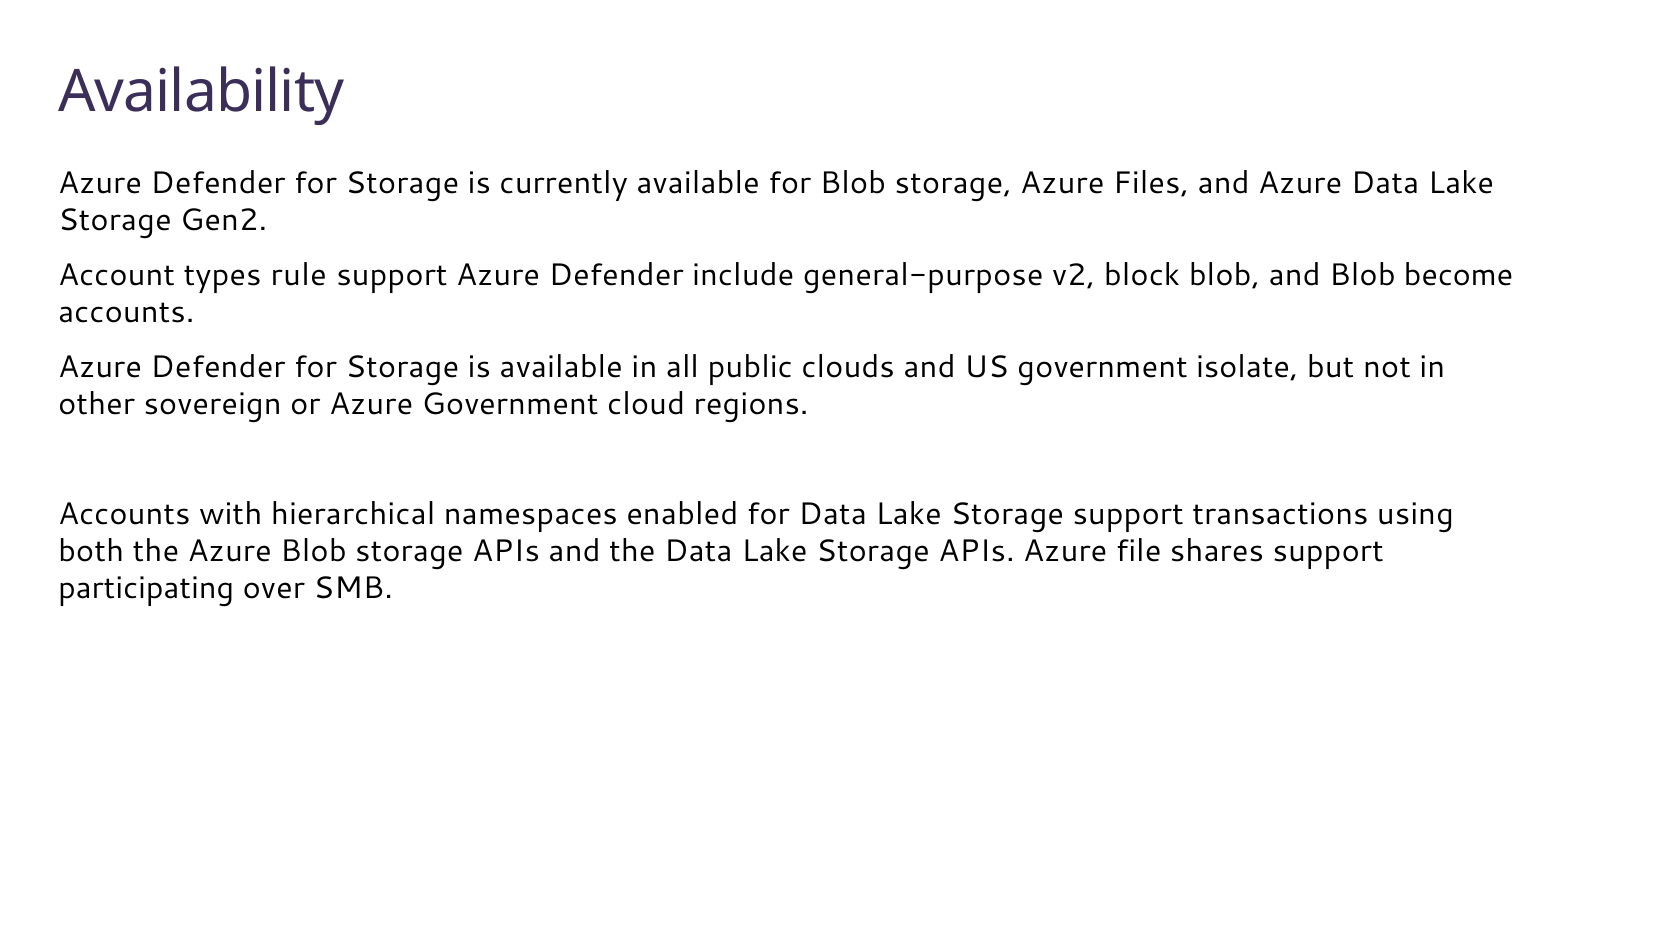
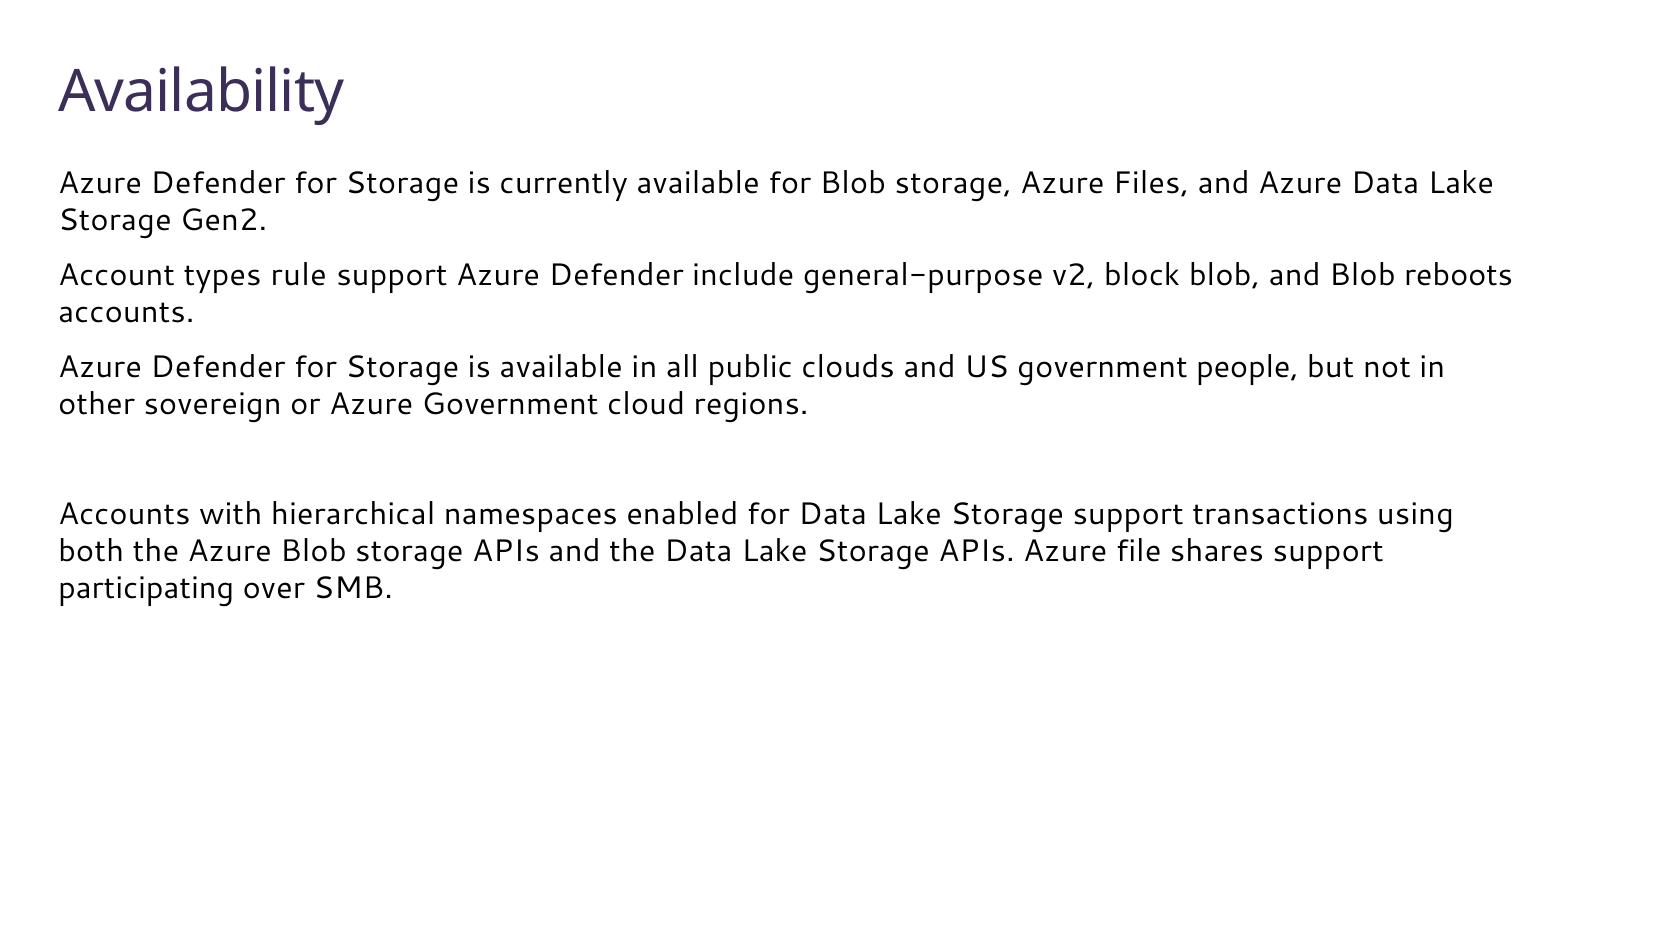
become: become -> reboots (1459, 275)
isolate: isolate -> people (1247, 367)
